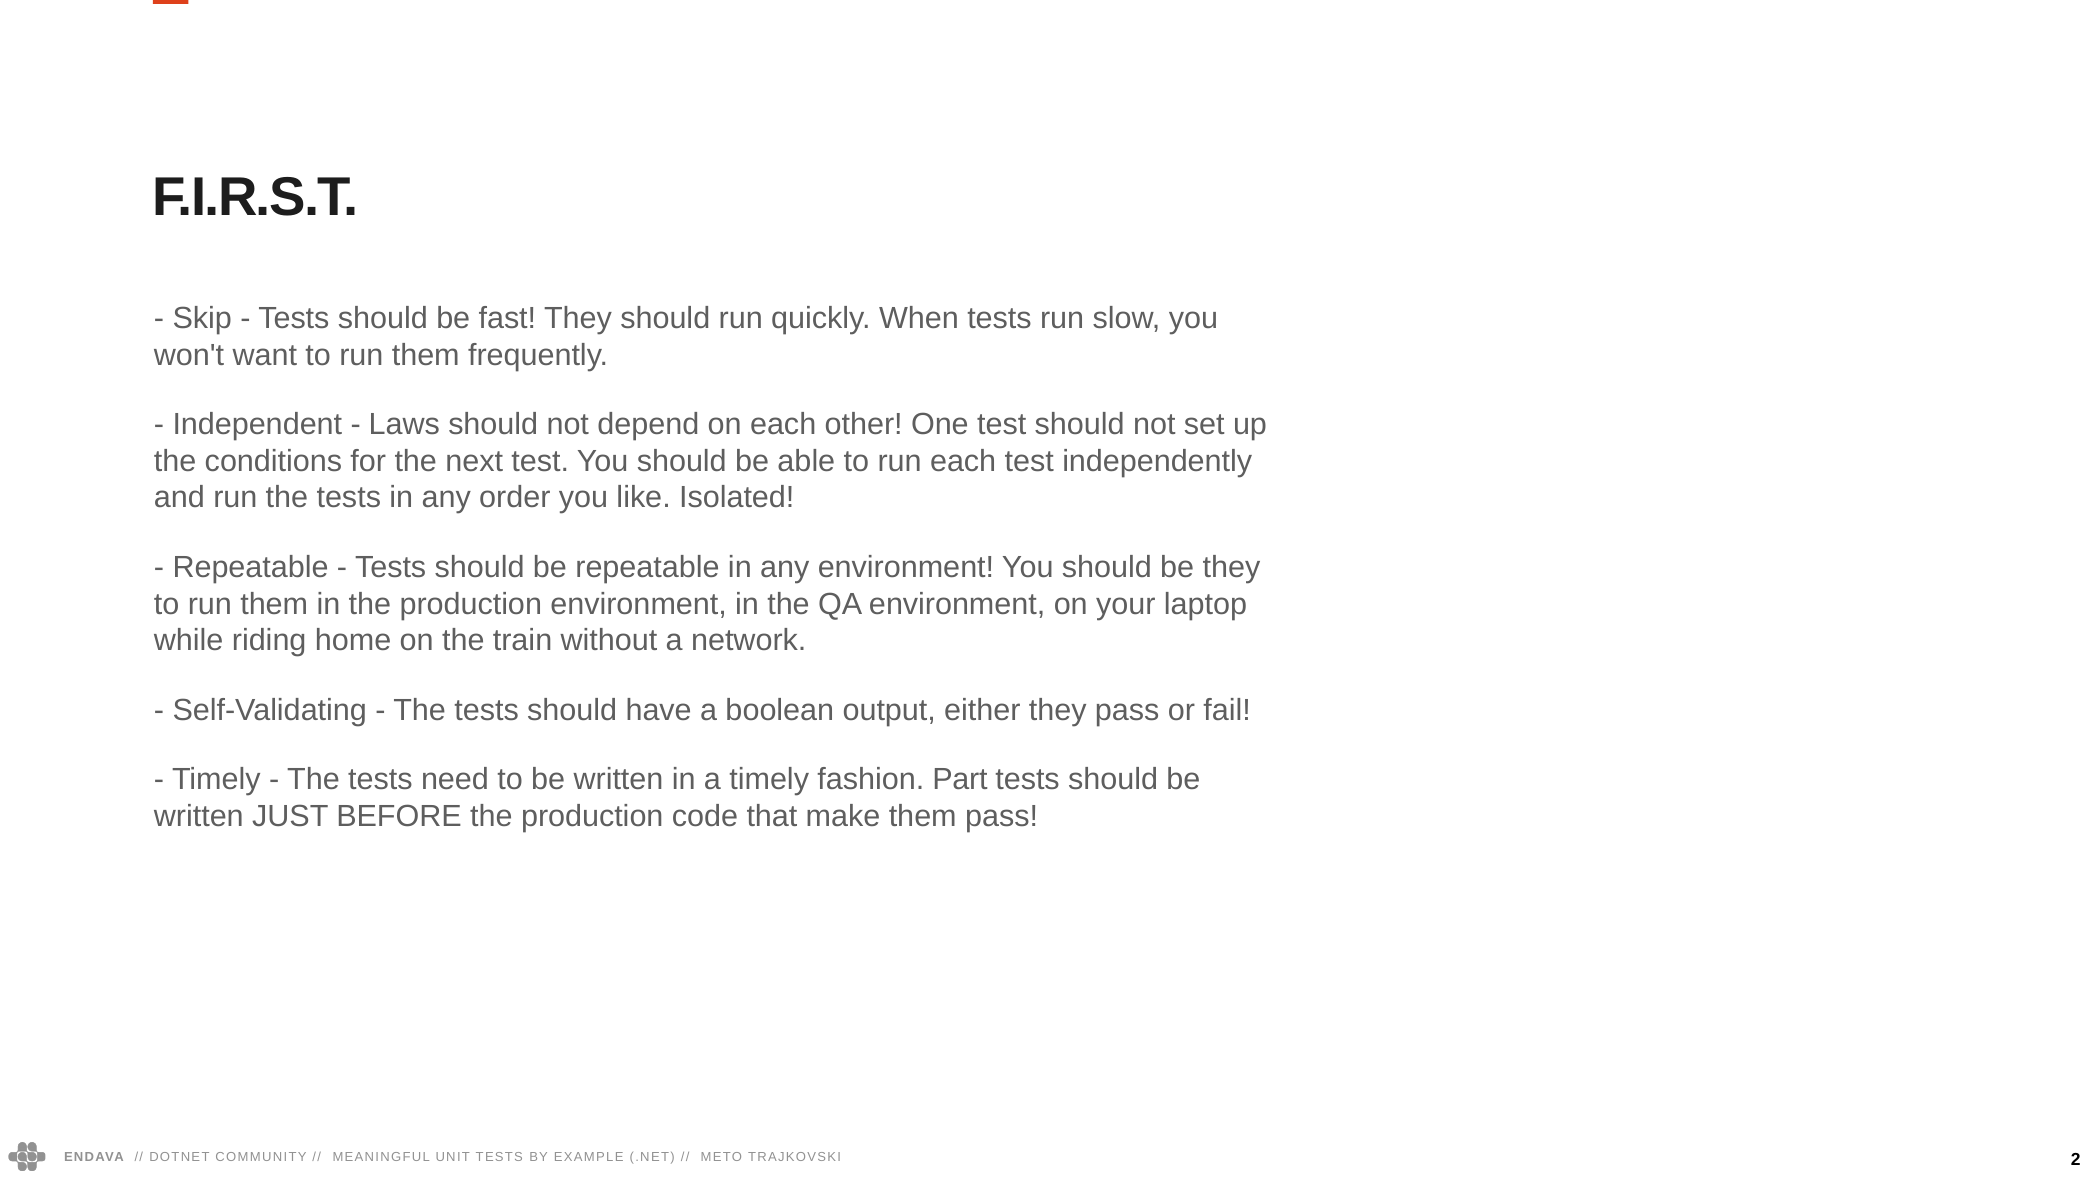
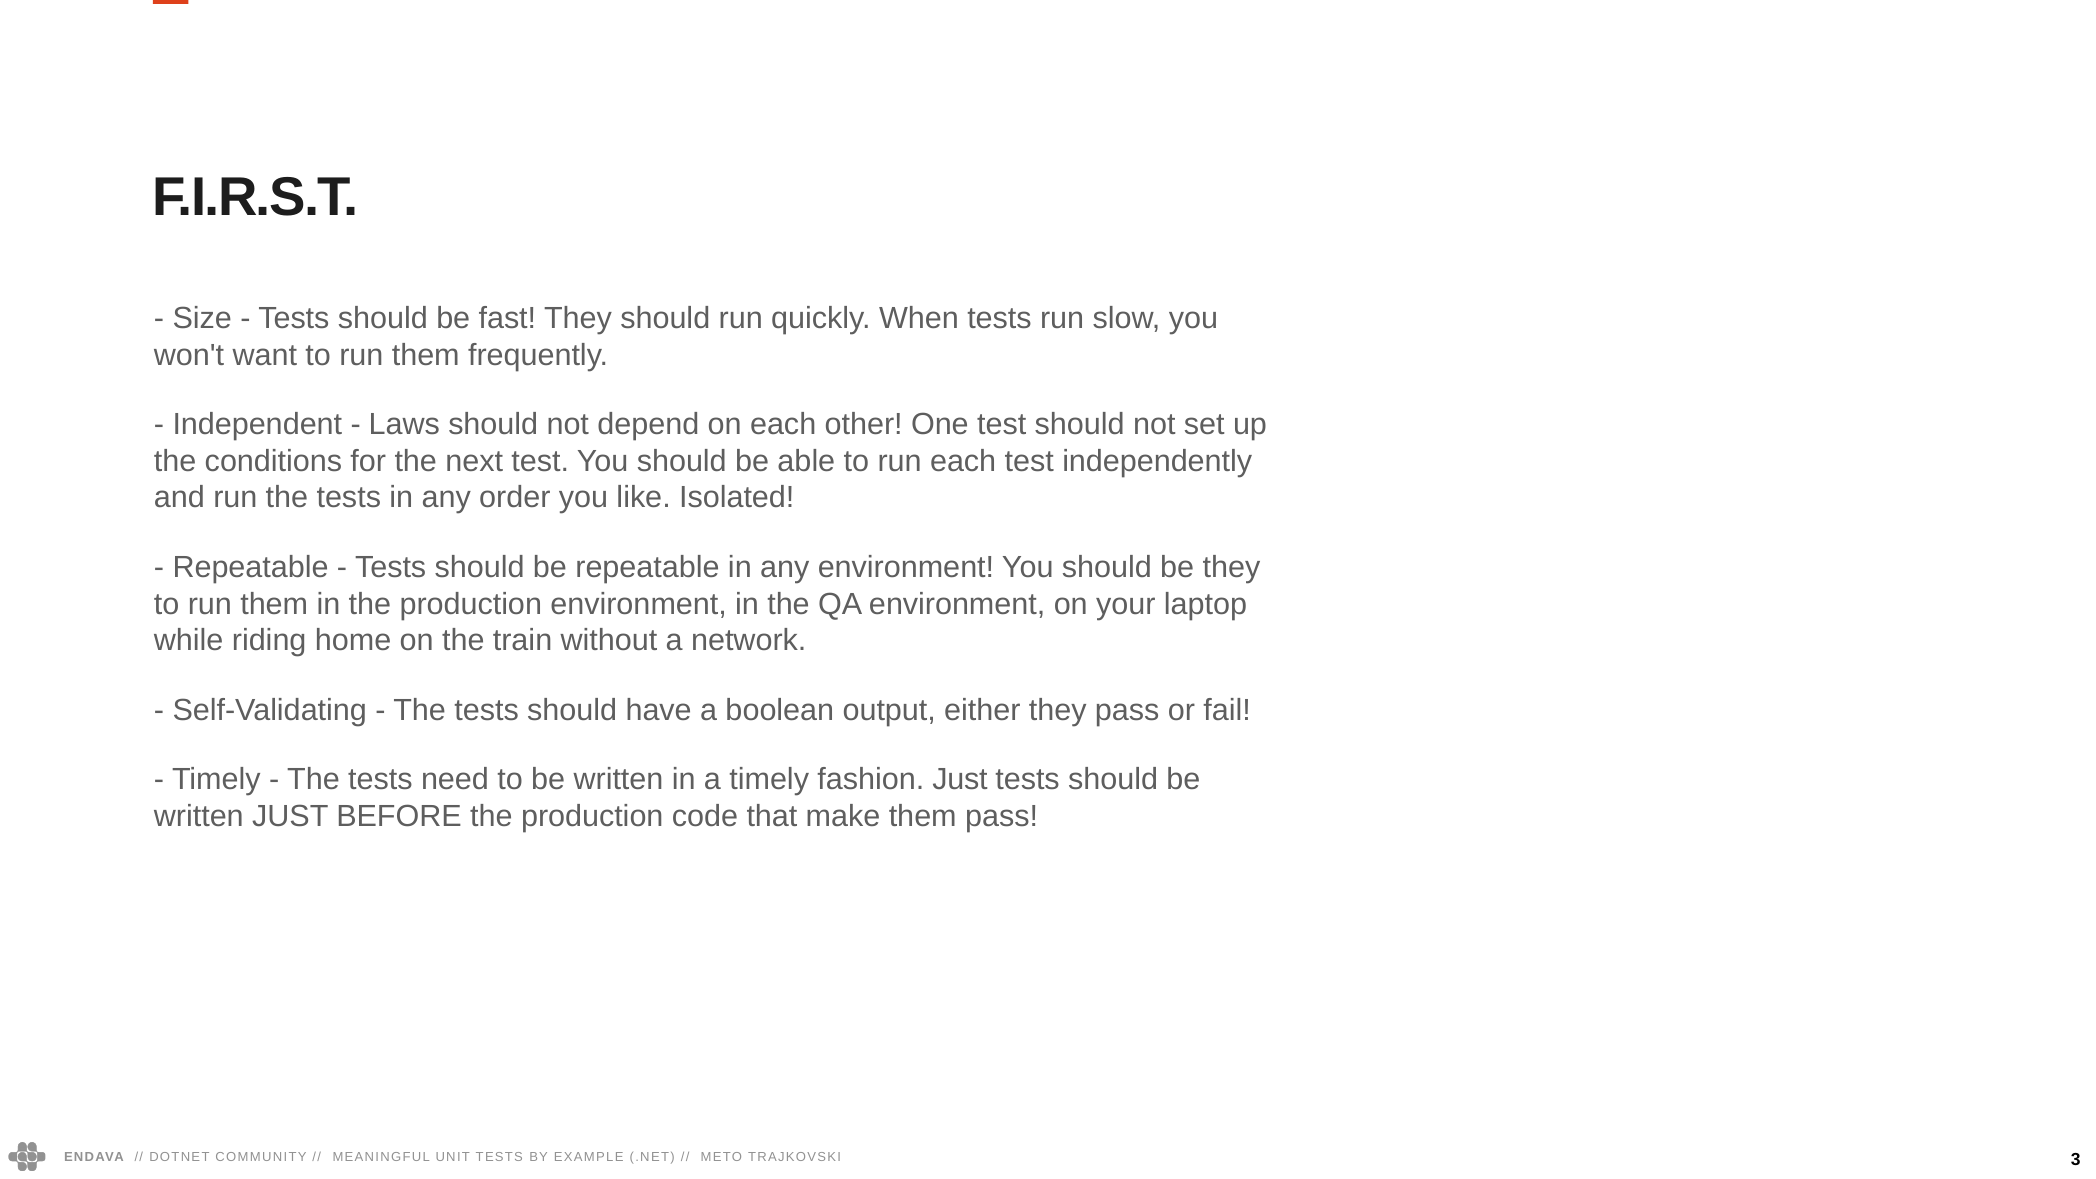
Skip: Skip -> Size (202, 318)
fashion Part: Part -> Just (960, 780)
2: 2 -> 3 (2076, 1160)
